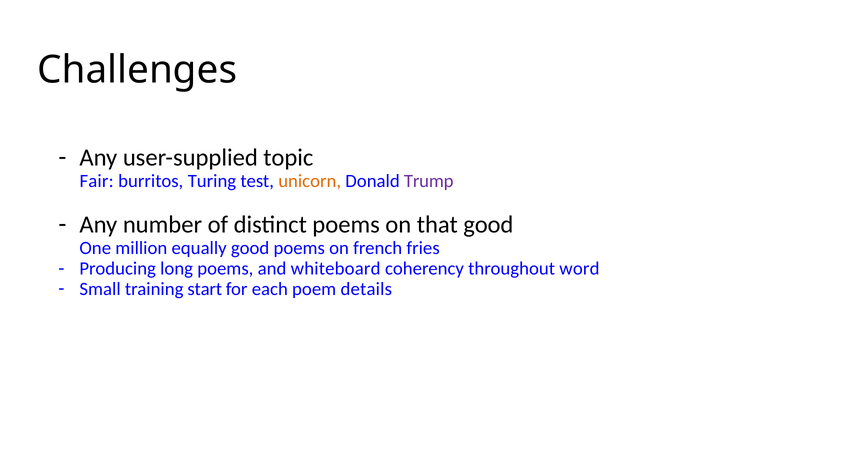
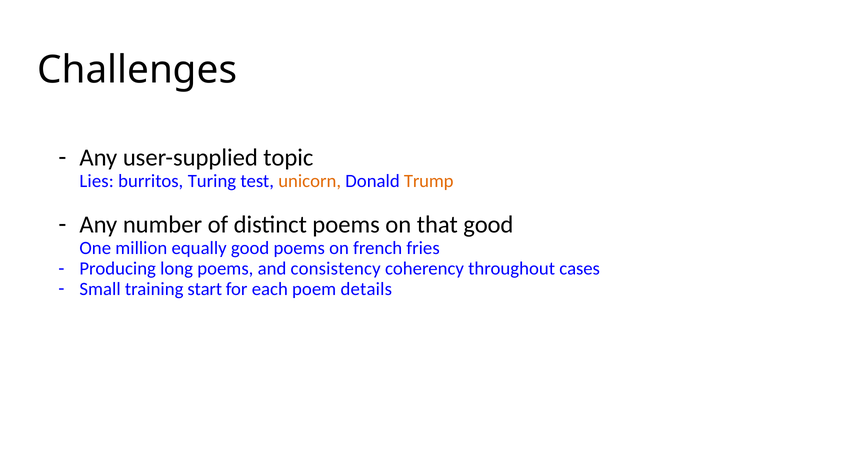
Fair: Fair -> Lies (97, 181)
Trump colour: purple -> orange (429, 181)
whiteboard: whiteboard -> consistency (336, 269)
word: word -> cases (580, 269)
